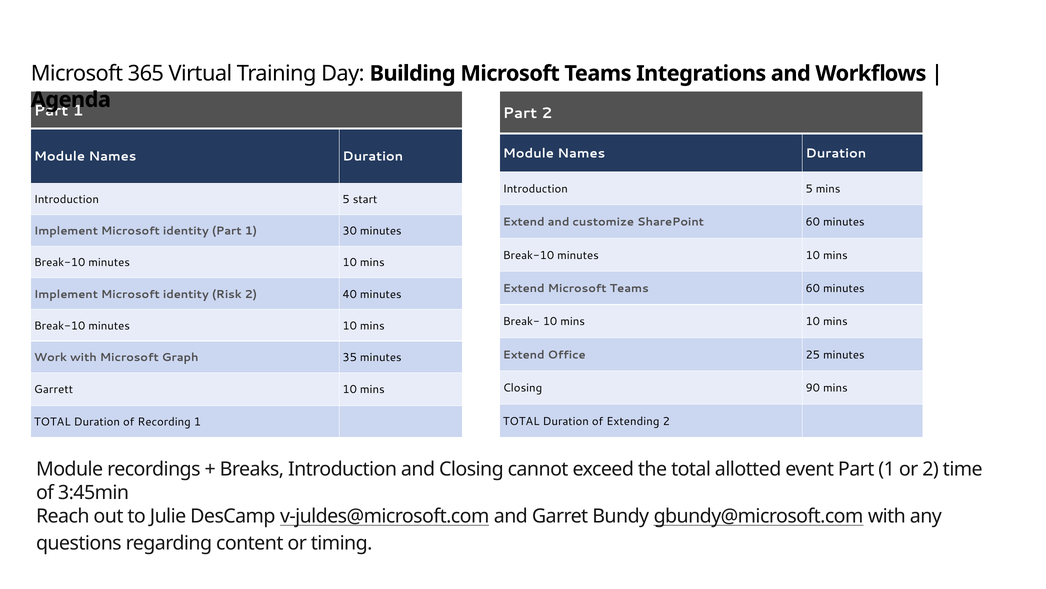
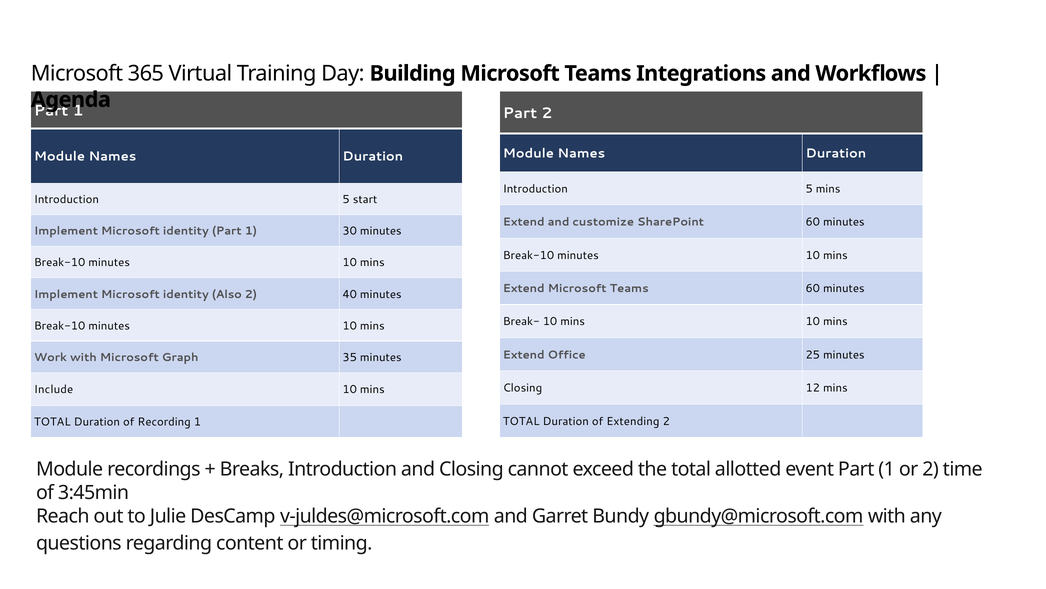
Risk: Risk -> Also (227, 294)
90: 90 -> 12 (813, 388)
Garrett: Garrett -> Include (54, 389)
